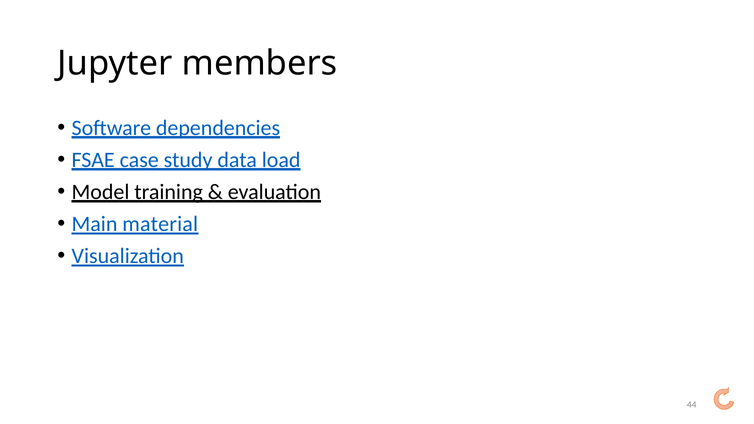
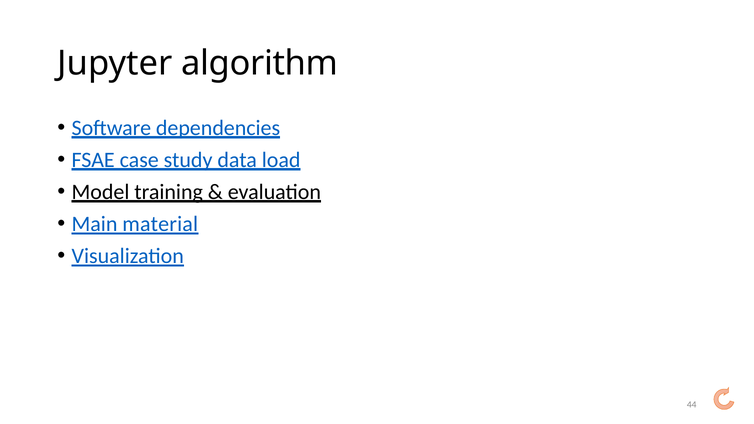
members: members -> algorithm (260, 63)
